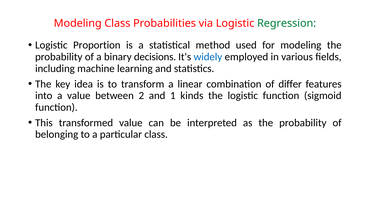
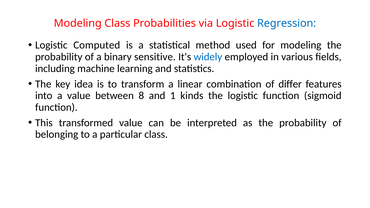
Regression colour: green -> blue (287, 23)
Proportion: Proportion -> Computed (97, 45)
decisions: decisions -> sensitive (155, 57)
2: 2 -> 8 (141, 96)
